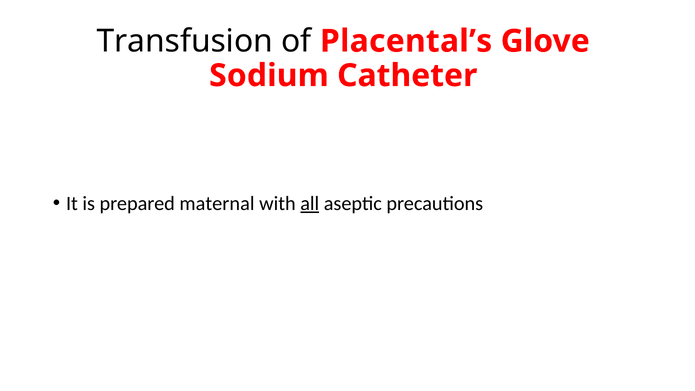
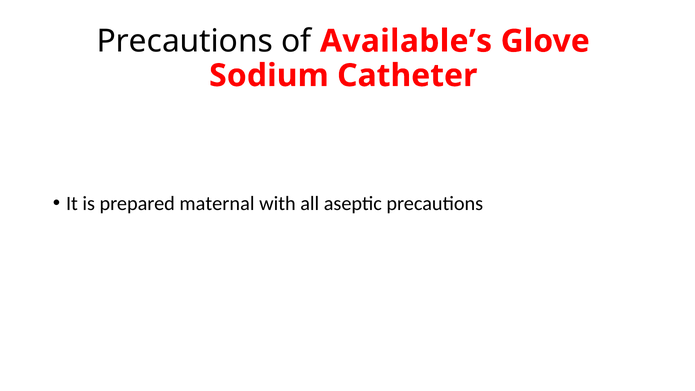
Transfusion: Transfusion -> Precautions (185, 41)
Placental’s: Placental’s -> Available’s (406, 41)
all underline: present -> none (310, 204)
